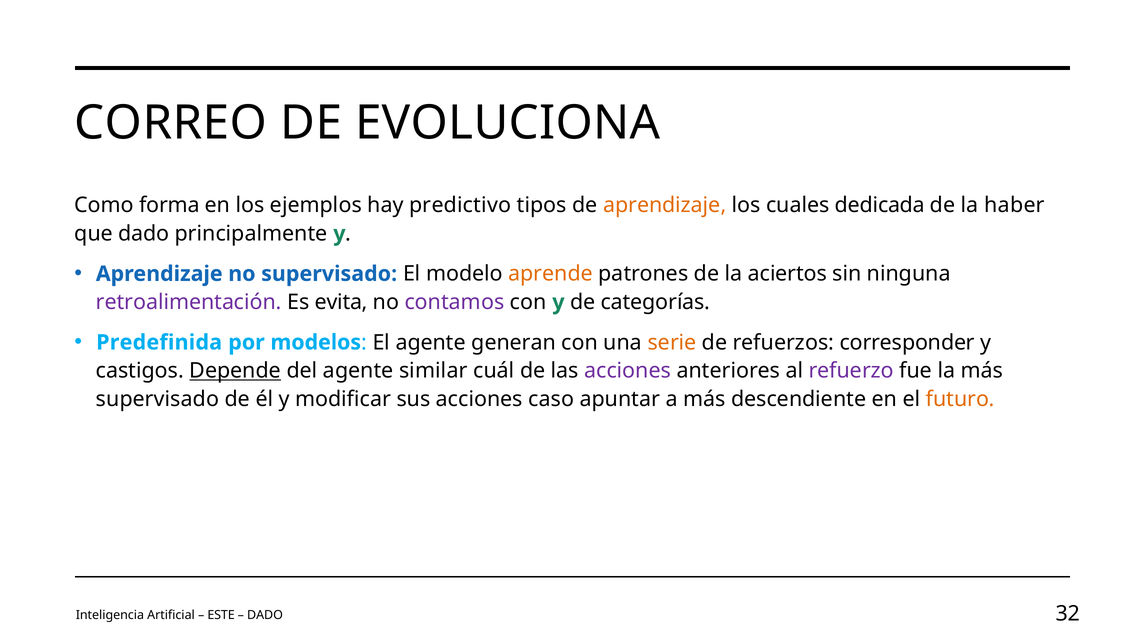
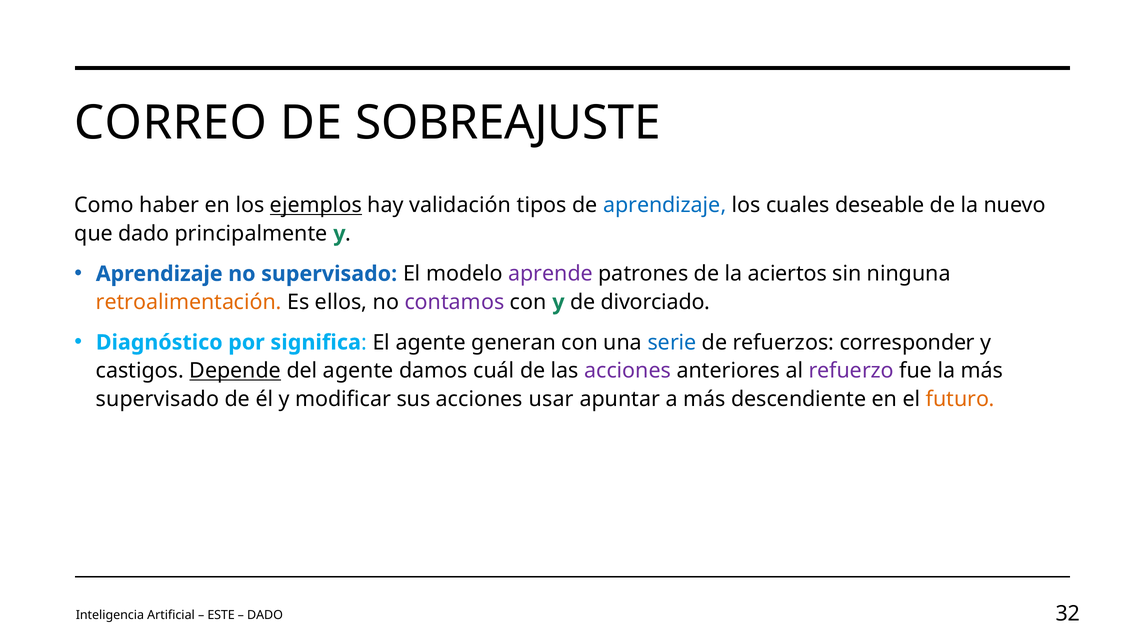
EVOLUCIONA: EVOLUCIONA -> SOBREAJUSTE (508, 123)
forma: forma -> haber (169, 205)
ejemplos underline: none -> present (316, 205)
predictivo: predictivo -> validación (460, 205)
aprendizaje colour: orange -> blue (665, 205)
dedicada: dedicada -> deseable (880, 205)
haber: haber -> nuevo (1015, 205)
aprende colour: orange -> purple (551, 274)
retroalimentación colour: purple -> orange (189, 302)
evita: evita -> ellos (341, 302)
categorías: categorías -> divorciado (656, 302)
Predefinida: Predefinida -> Diagnóstico (159, 342)
modelos: modelos -> significa (316, 342)
serie colour: orange -> blue (672, 342)
similar: similar -> damos (433, 371)
caso: caso -> usar (551, 399)
